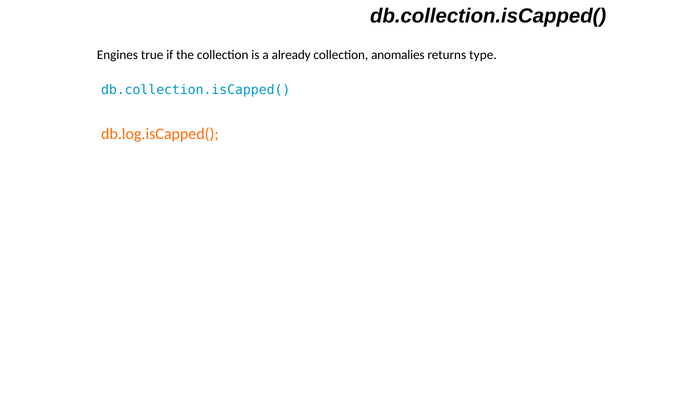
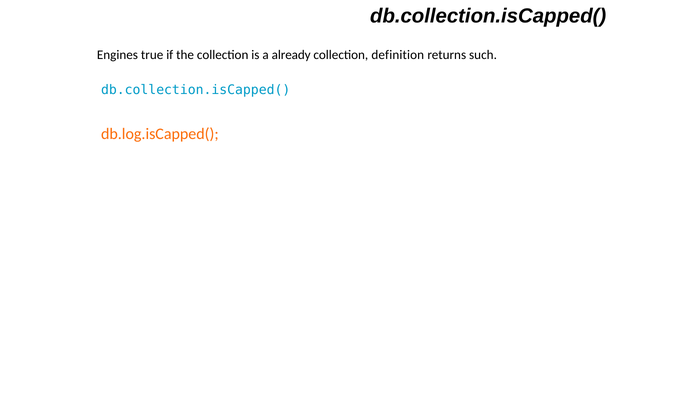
anomalies: anomalies -> definition (398, 55)
type: type -> such (483, 55)
